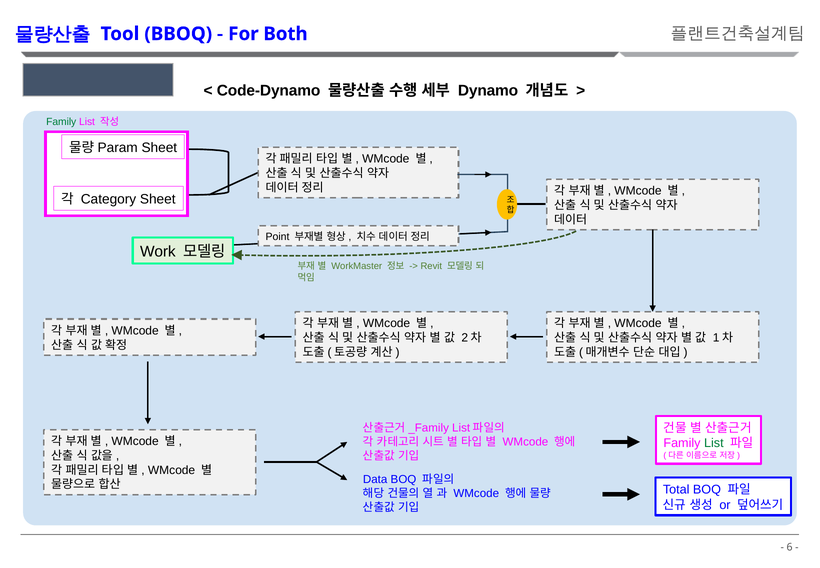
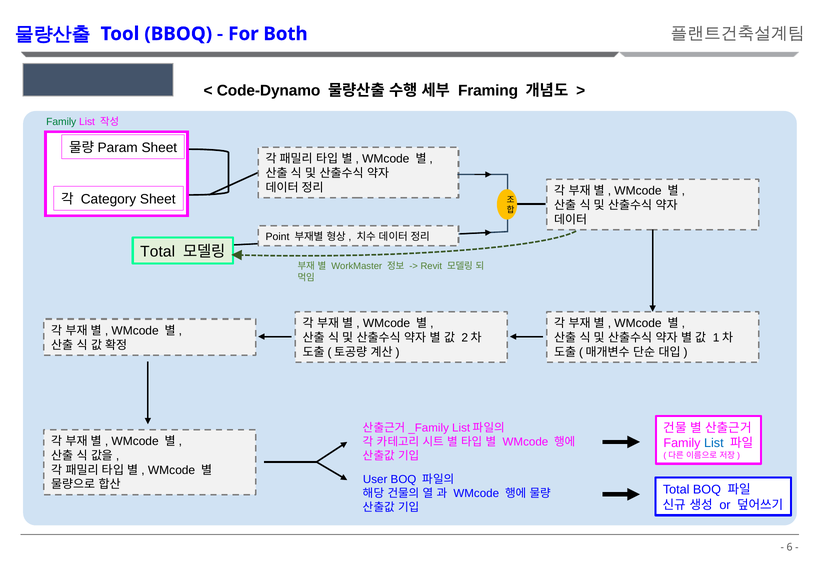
Dynamo: Dynamo -> Framing (488, 91)
Work: Work -> Total (158, 251)
List colour: green -> blue (714, 443)
Data: Data -> User (375, 479)
